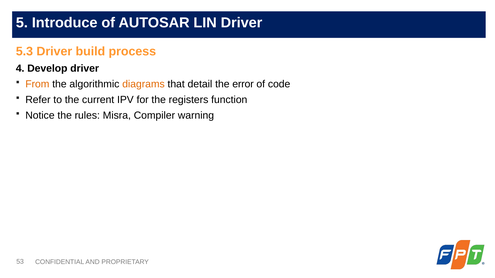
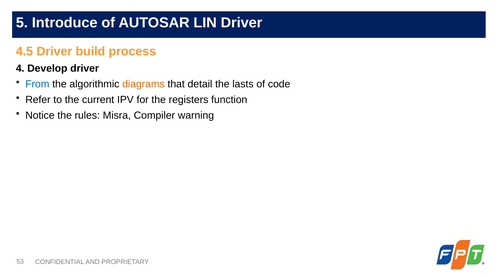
5.3: 5.3 -> 4.5 (24, 52)
From colour: orange -> blue (37, 84)
error: error -> lasts (243, 84)
